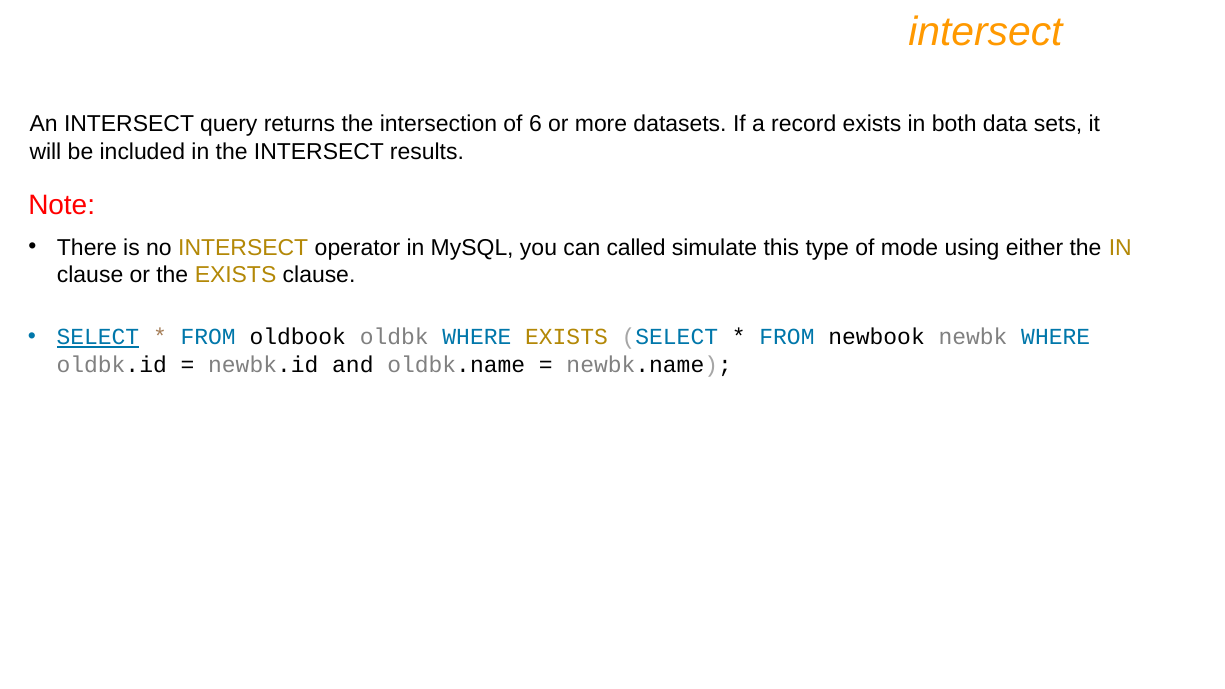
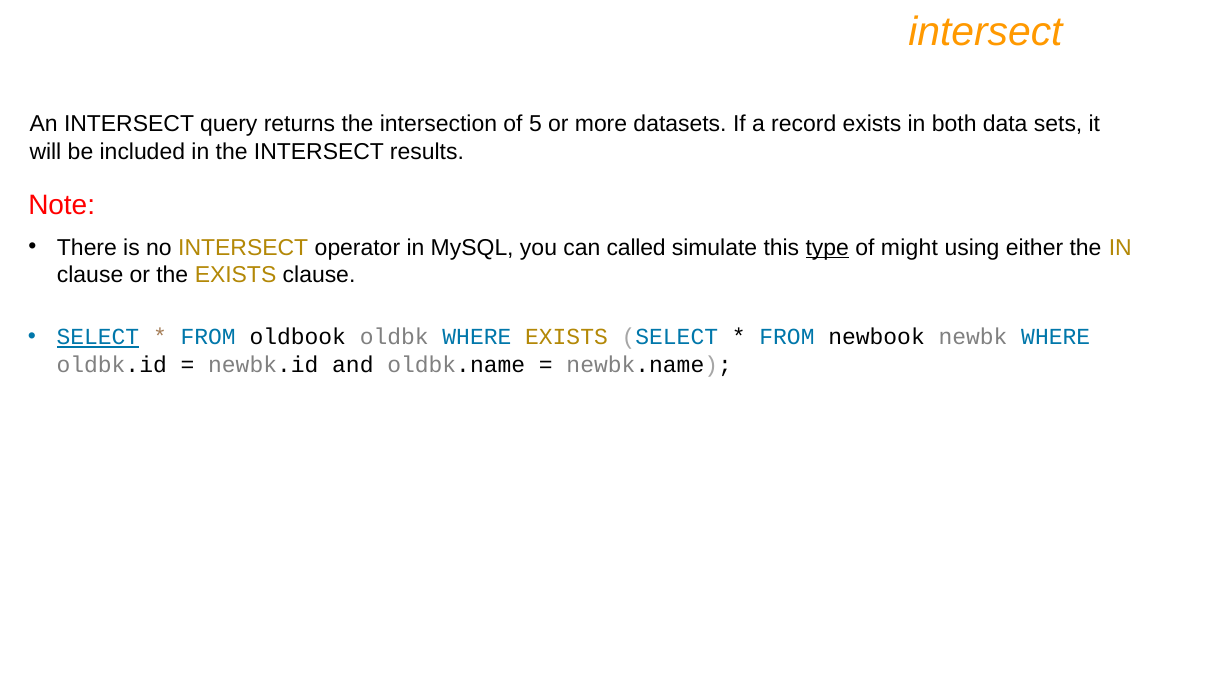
6: 6 -> 5 (535, 124)
type underline: none -> present (827, 247)
mode: mode -> might (909, 247)
